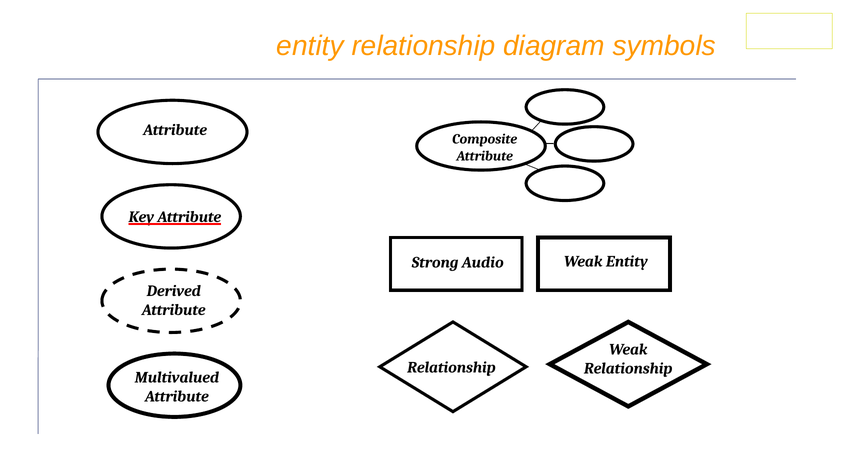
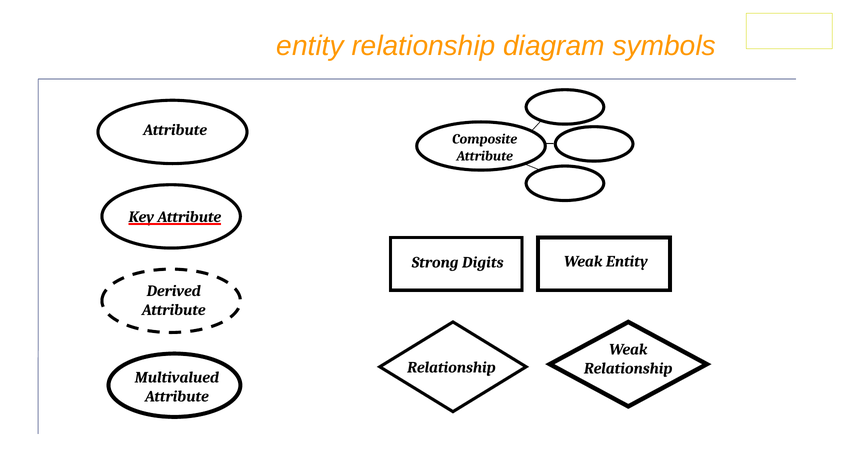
Audio: Audio -> Digits (483, 262)
